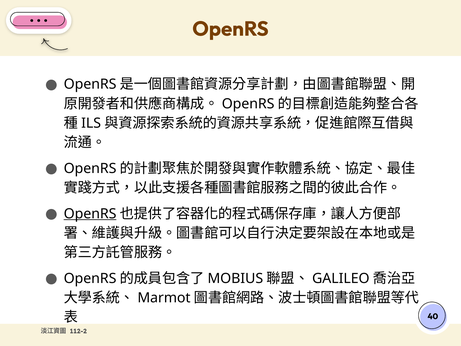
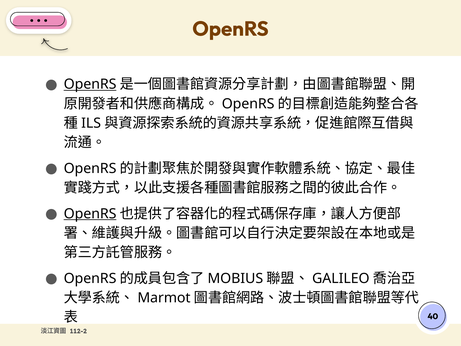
OpenRS underline: none -> present (90, 84)
